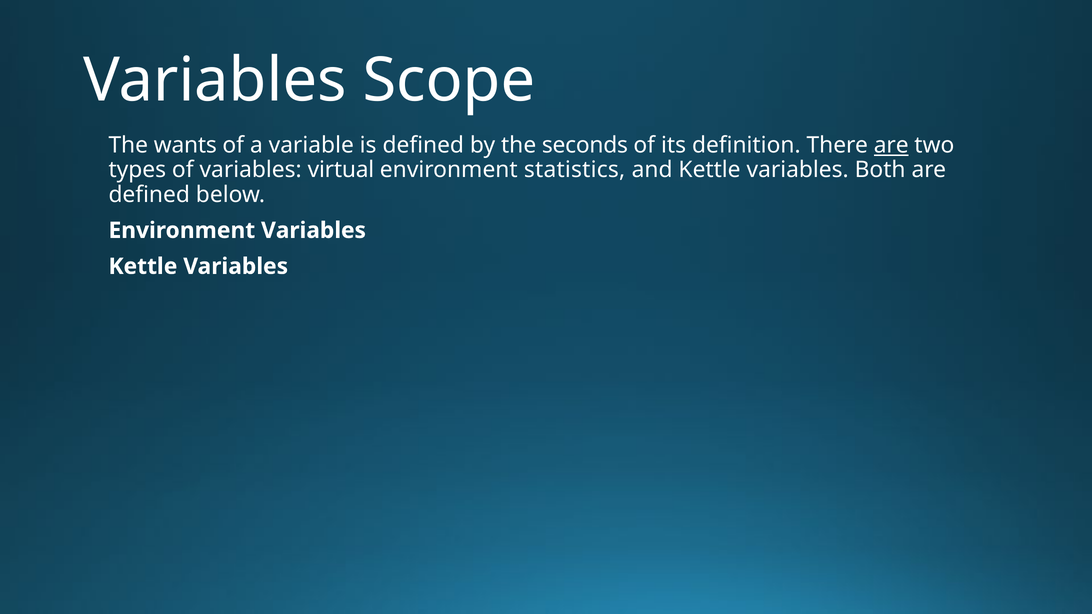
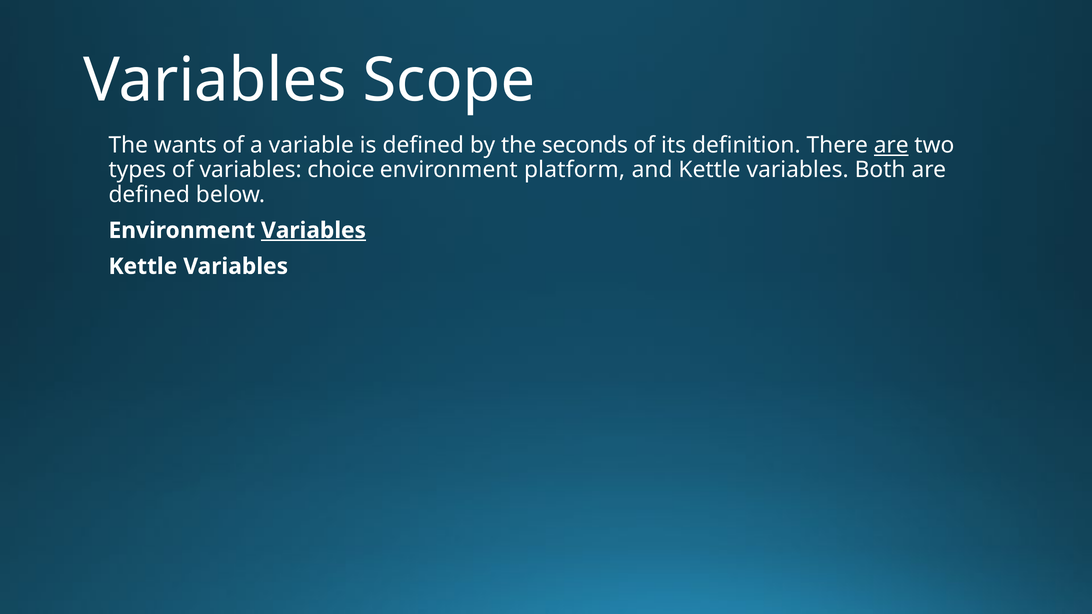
virtual: virtual -> choice (341, 170)
statistics: statistics -> platform (575, 170)
Variables underline: none -> present (314, 231)
